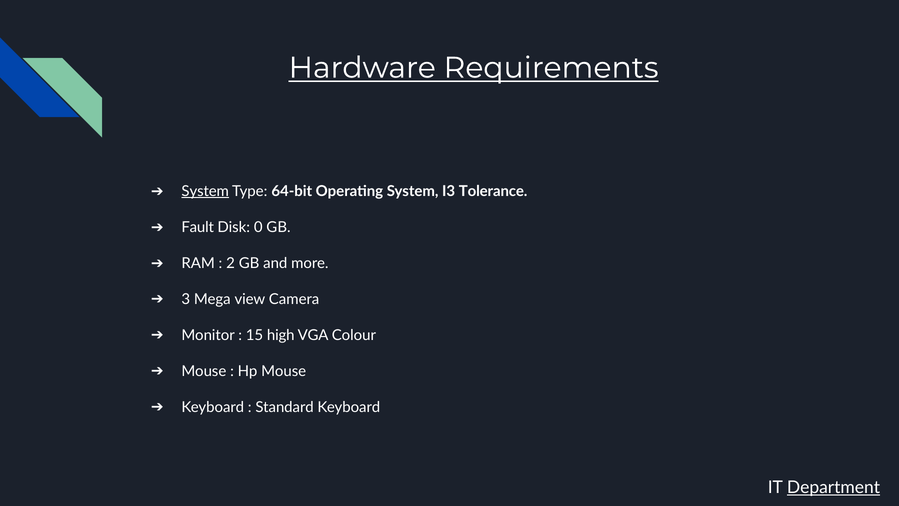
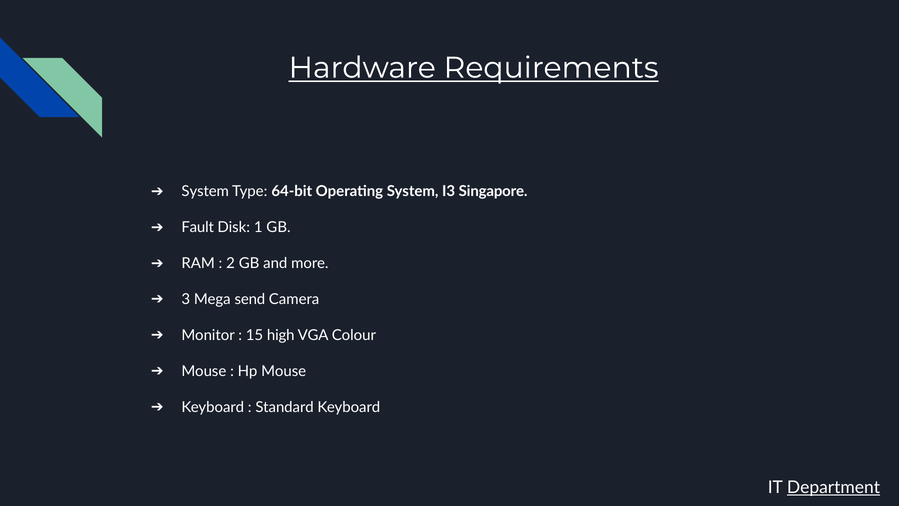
System underline: present -> none (205, 191)
Tolerance: Tolerance -> Singapore (493, 191)
0: 0 -> 1 (258, 227)
view: view -> send (250, 299)
